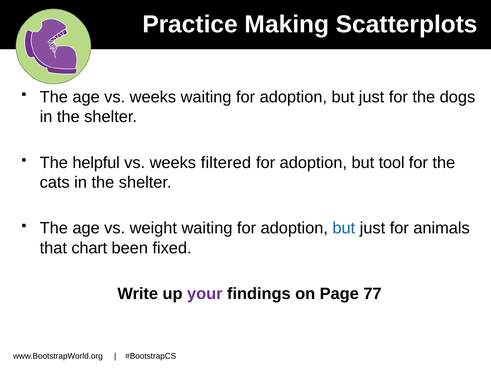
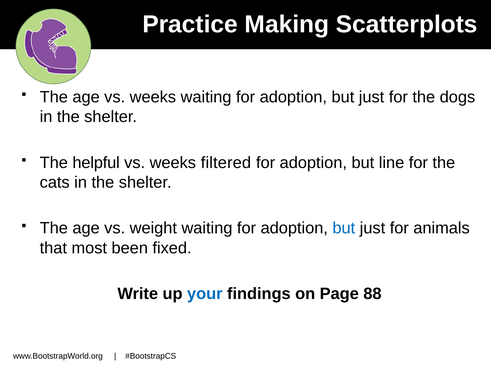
tool: tool -> line (392, 162)
chart: chart -> most (89, 247)
your colour: purple -> blue (205, 293)
77: 77 -> 88 (372, 293)
